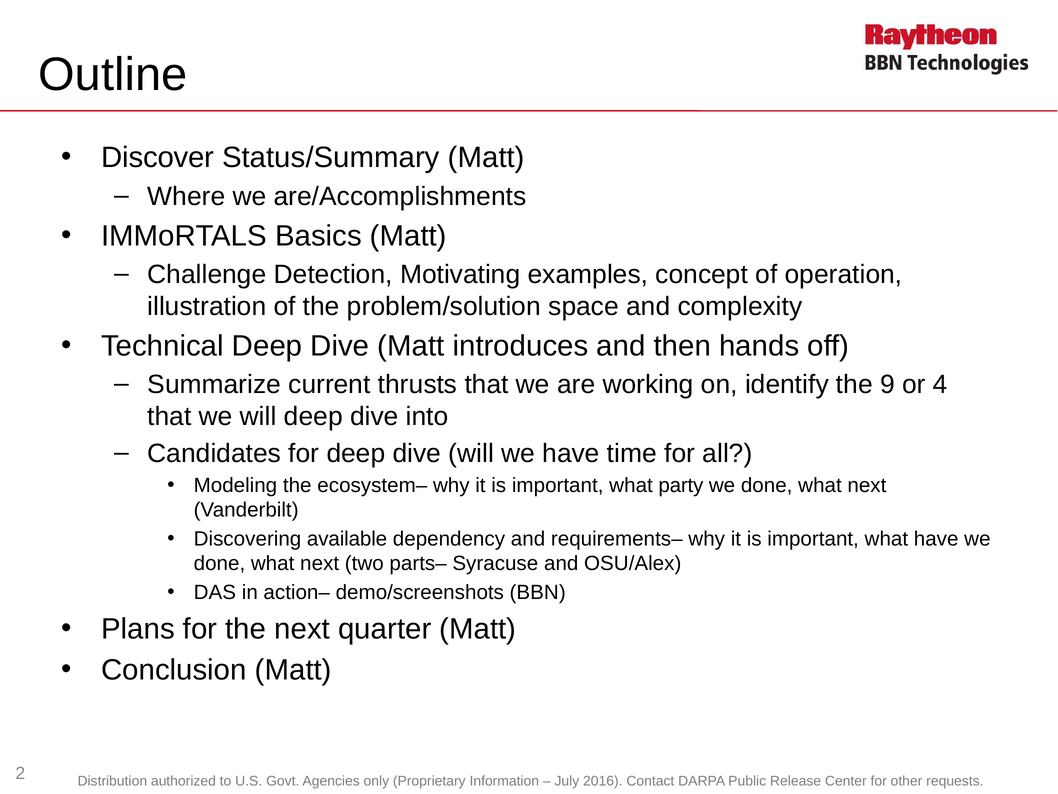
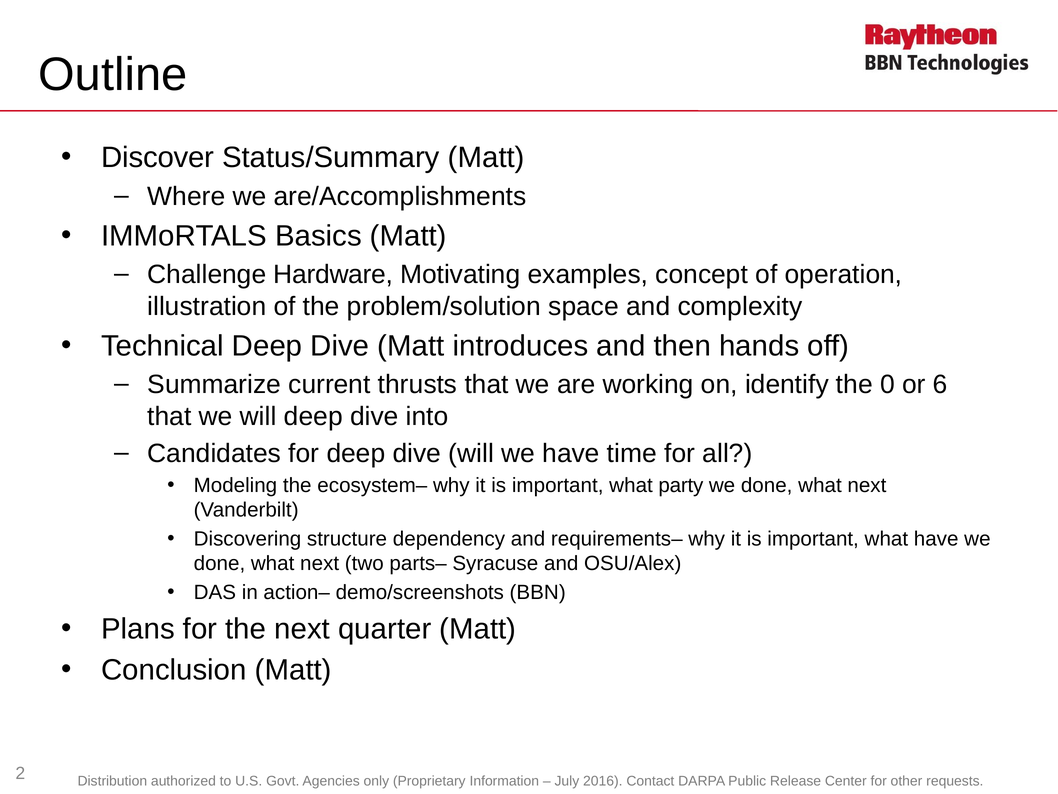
Detection: Detection -> Hardware (333, 274)
9: 9 -> 0 (887, 384)
4: 4 -> 6 (940, 384)
available: available -> structure (347, 539)
